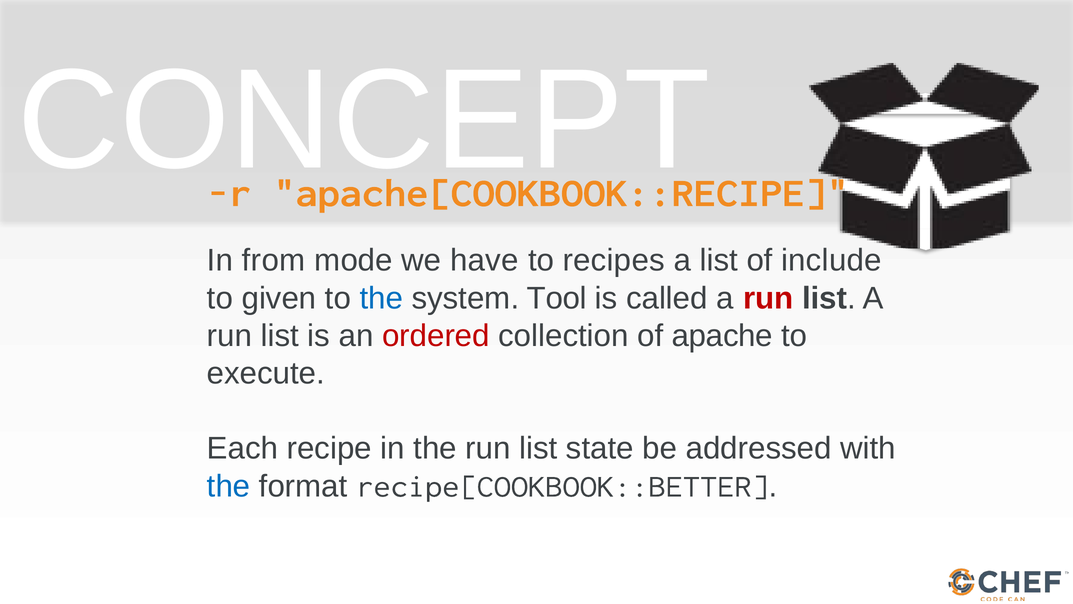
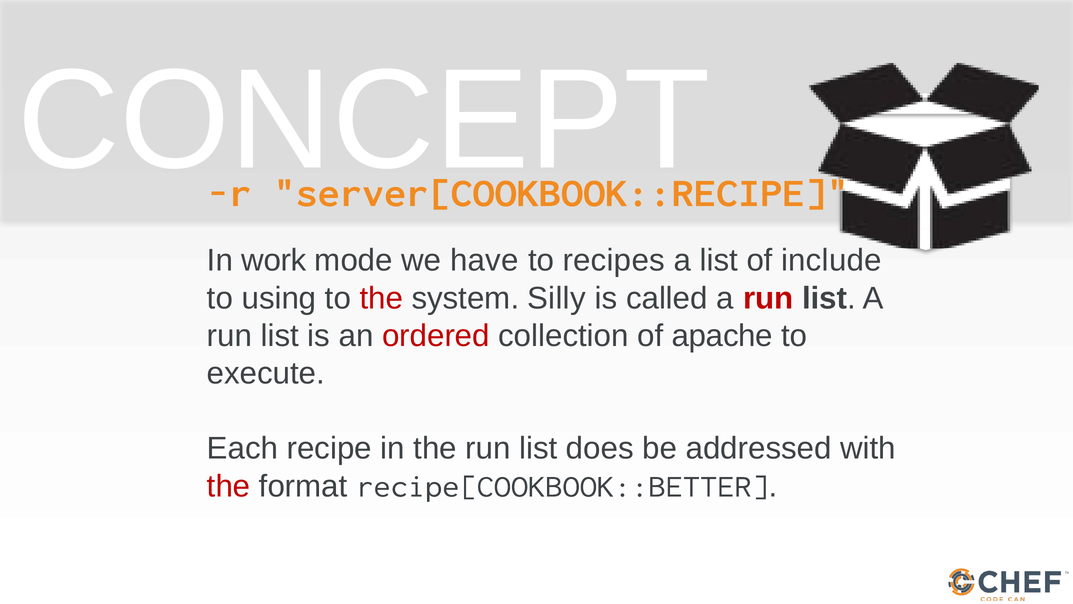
apache[COOKBOOK::RECIPE: apache[COOKBOOK::RECIPE -> server[COOKBOOK::RECIPE (561, 193)
from: from -> work (274, 260)
given: given -> using (279, 298)
the colour: blue -> red (381, 298)
Tool: Tool -> Silly (557, 298)
state: state -> does (600, 448)
the colour: blue -> red (229, 486)
